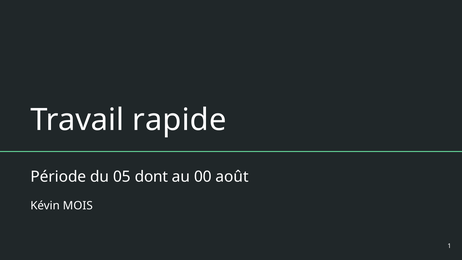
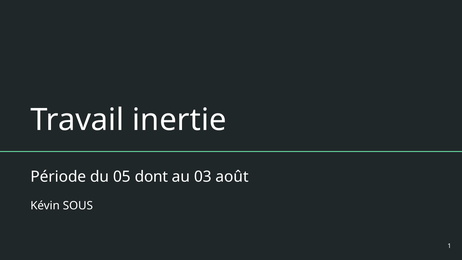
rapide: rapide -> inertie (179, 120)
00: 00 -> 03 (203, 177)
MOIS: MOIS -> SOUS (78, 206)
